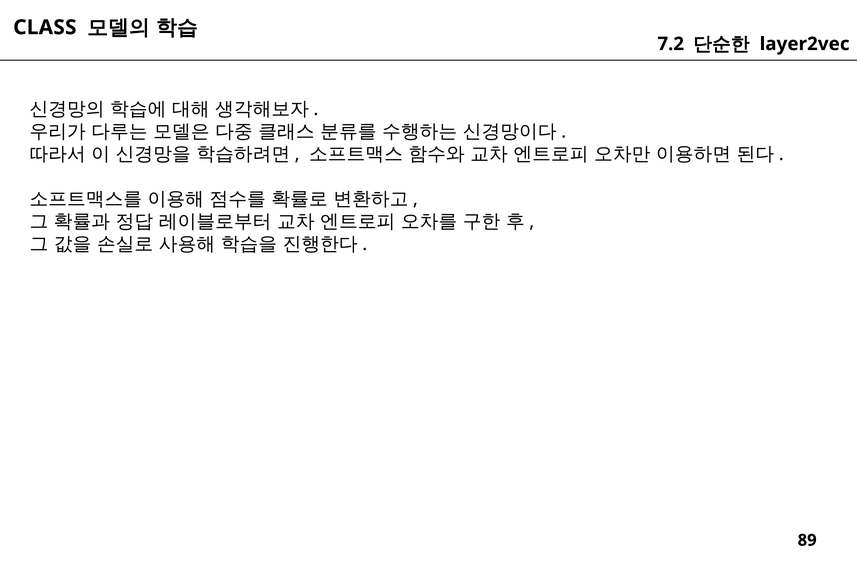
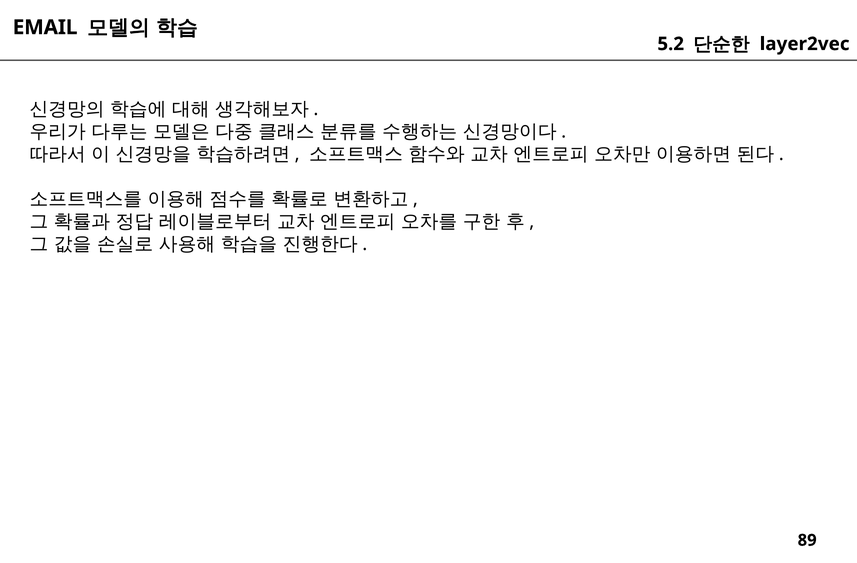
CLASS: CLASS -> EMAIL (45, 27)
7.2: 7.2 -> 5.2 (671, 44)
